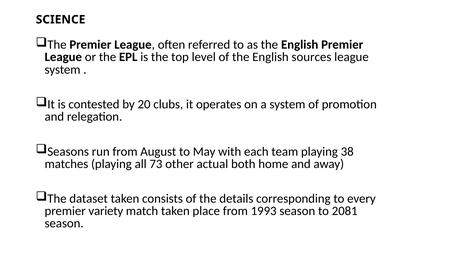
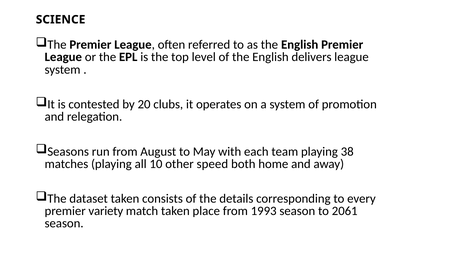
sources: sources -> delivers (312, 57)
73: 73 -> 10 (156, 164)
actual: actual -> speed (212, 164)
2081: 2081 -> 2061 (345, 211)
